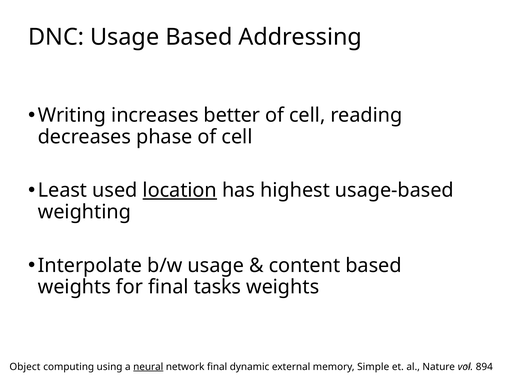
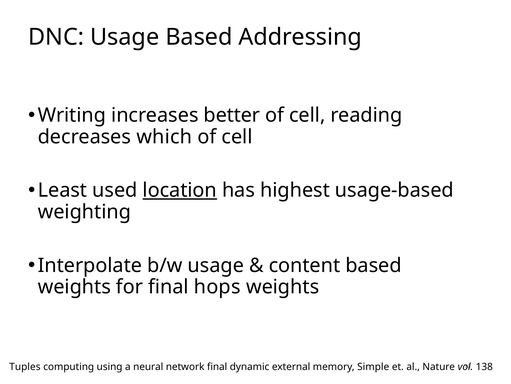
phase: phase -> which (164, 137)
tasks: tasks -> hops (217, 286)
Object: Object -> Tuples (25, 366)
neural underline: present -> none (148, 366)
894: 894 -> 138 (484, 366)
